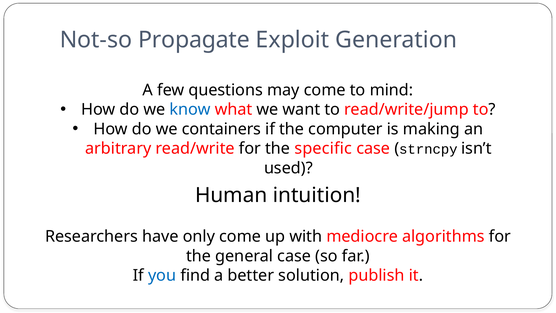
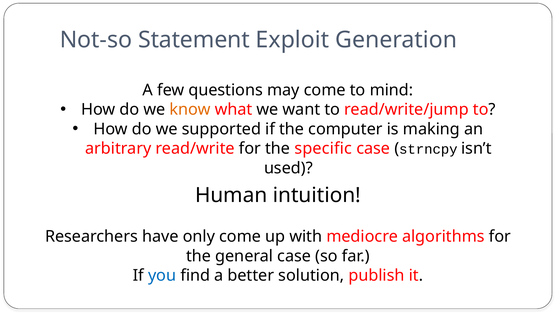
Propagate: Propagate -> Statement (194, 40)
know colour: blue -> orange (190, 109)
containers: containers -> supported (221, 129)
